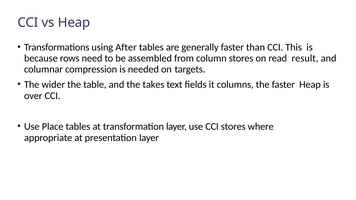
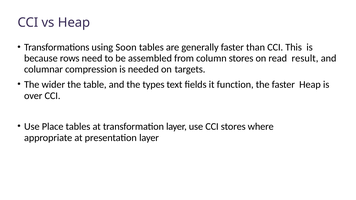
After: After -> Soon (126, 47)
takes: takes -> types (154, 85)
columns: columns -> function (235, 85)
